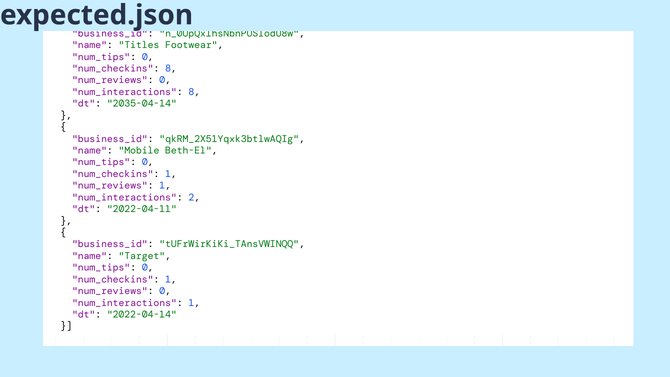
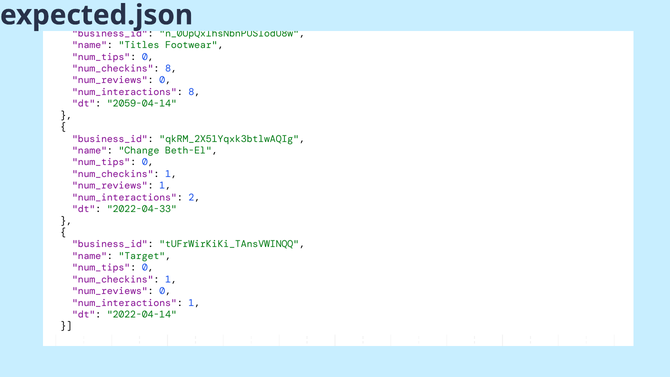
2035-04-14: 2035-04-14 -> 2059-04-14 (142, 104)
Mobile: Mobile -> Change (139, 150)
2022-04-11: 2022-04-11 -> 2022-04-33 (142, 209)
